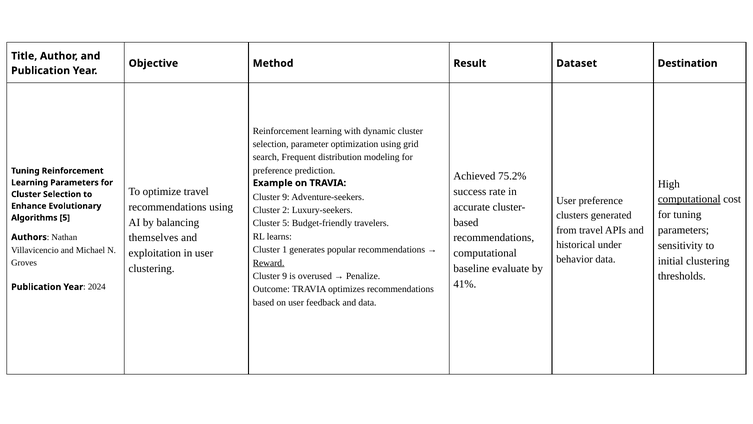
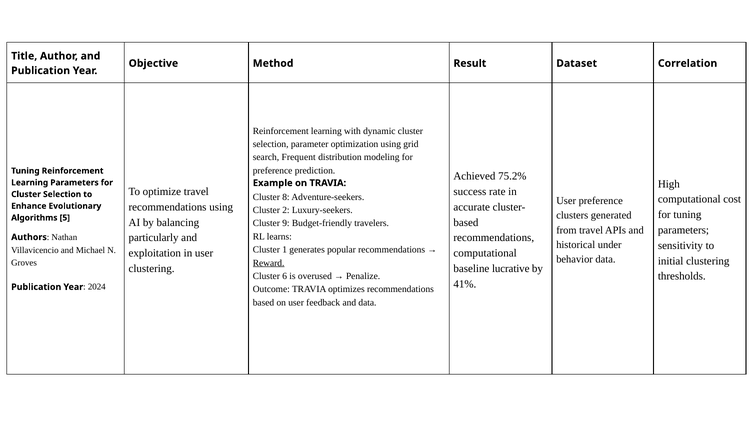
Destination: Destination -> Correlation (688, 63)
9: 9 -> 8 (286, 197)
computational underline: present -> none (689, 199)
Cluster 5: 5 -> 9 (286, 223)
themselves: themselves -> particularly (154, 238)
evaluate: evaluate -> lucrative (511, 268)
9: 9 -> 6 (285, 276)
